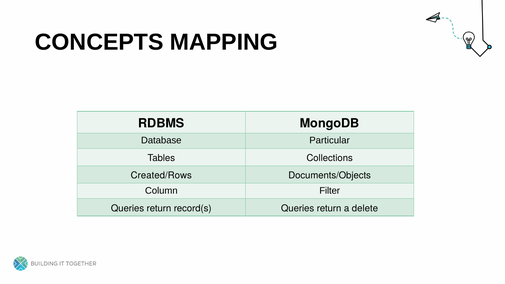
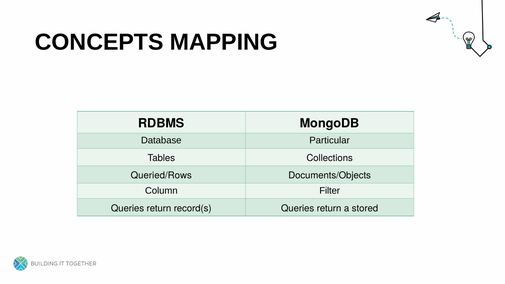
Created/Rows: Created/Rows -> Queried/Rows (161, 176)
delete: delete -> stored (365, 208)
